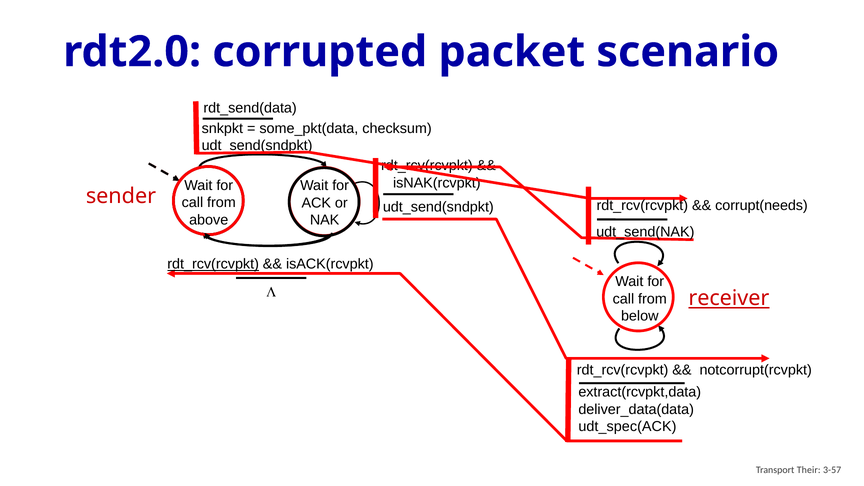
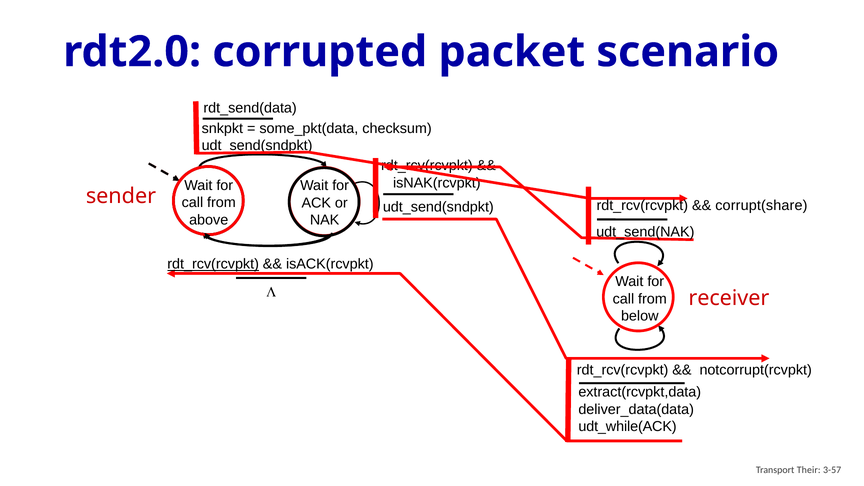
corrupt(needs: corrupt(needs -> corrupt(share (761, 206)
receiver underline: present -> none (729, 298)
udt_spec(ACK: udt_spec(ACK -> udt_while(ACK (628, 427)
